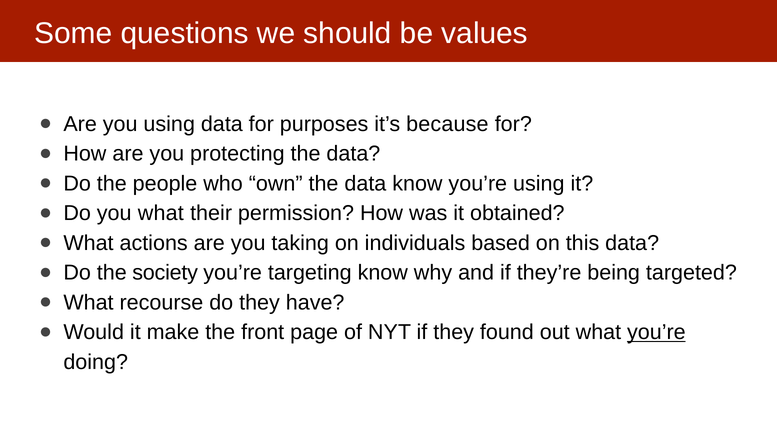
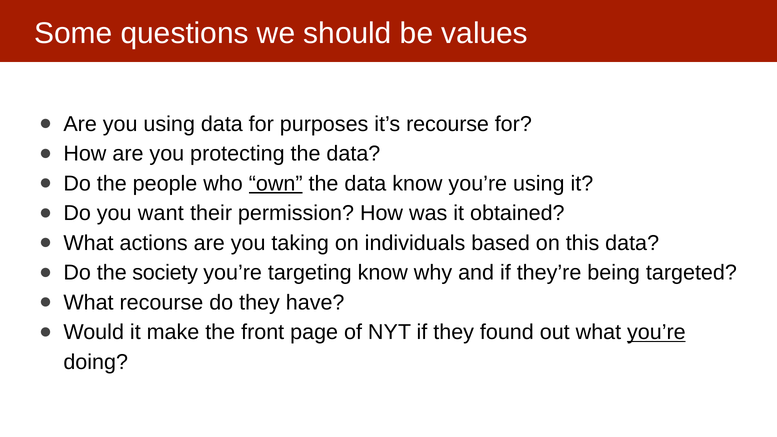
it’s because: because -> recourse (448, 124)
own underline: none -> present (276, 184)
you what: what -> want (161, 213)
